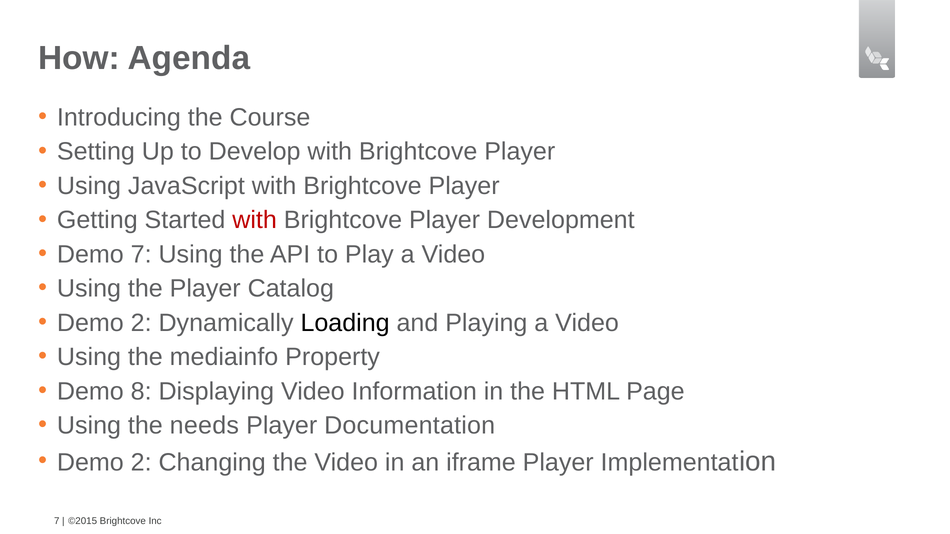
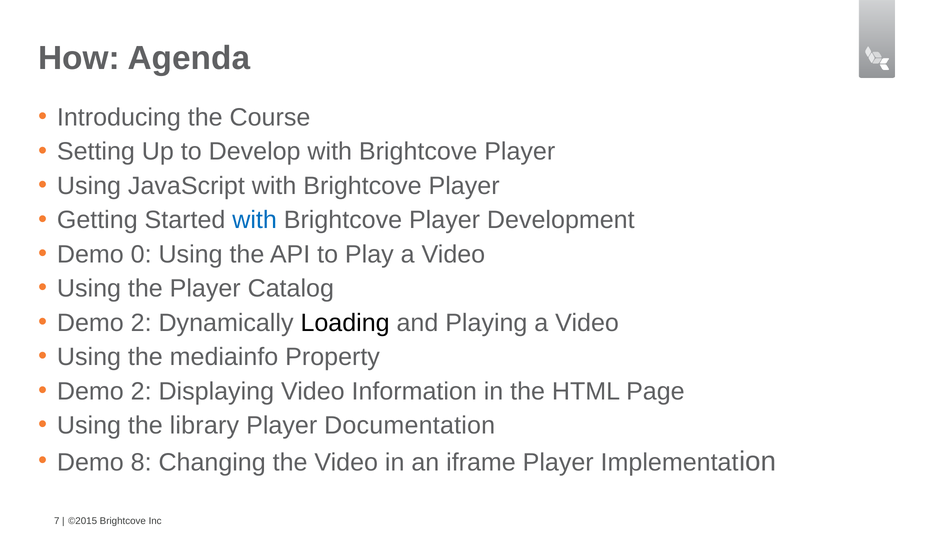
with colour: red -> blue (255, 220)
Demo 7: 7 -> 0 (141, 255)
8: 8 -> 2 (141, 392)
needs: needs -> library (204, 426)
2: 2 -> 8 (141, 463)
